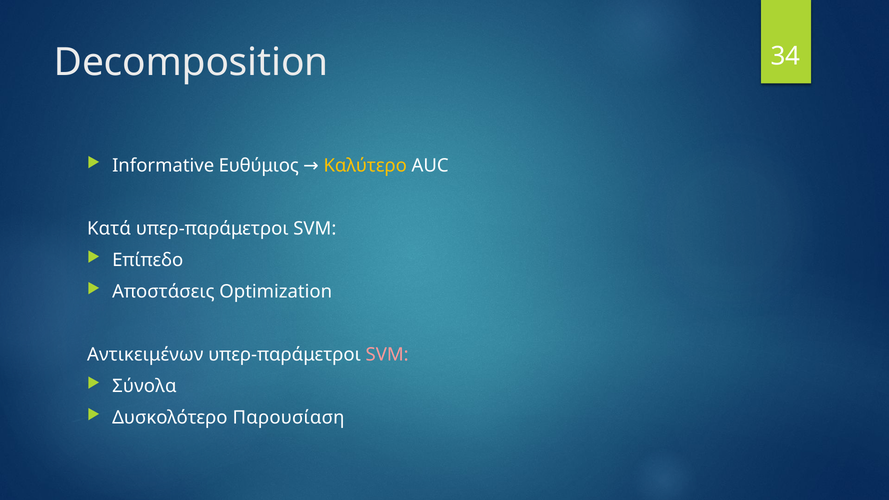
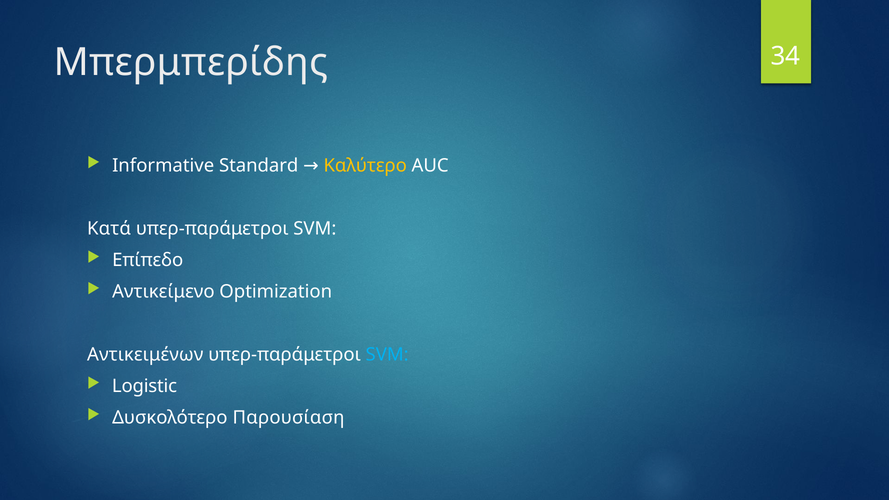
Decomposition: Decomposition -> Μπερμπερίδης (191, 62)
Ευθύμιος: Ευθύμιος -> Standard (259, 165)
Αποστάσεις: Αποστάσεις -> Αντικείμενο (163, 292)
SVM colour: pink -> light blue (387, 355)
Σύνολα: Σύνολα -> Logistic (145, 386)
